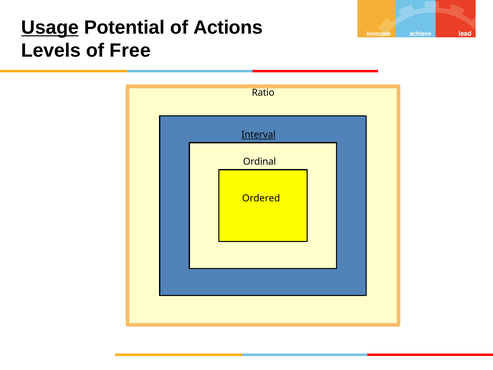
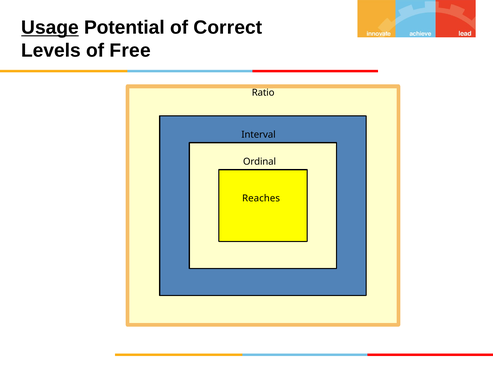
Actions: Actions -> Correct (228, 28)
Interval underline: present -> none (259, 135)
Ordered: Ordered -> Reaches (261, 198)
